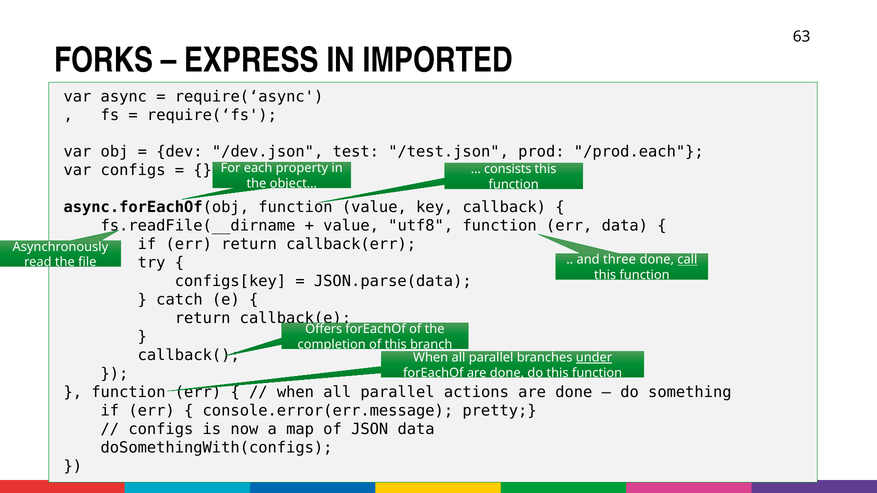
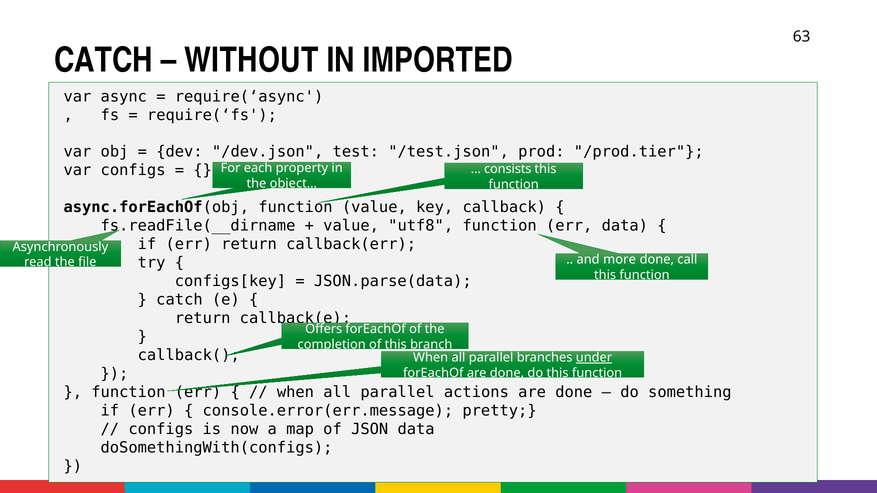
FORKS: FORKS -> CATCH (104, 60)
EXPRESS: EXPRESS -> WITHOUT (251, 60)
/prod.each: /prod.each -> /prod.tier (639, 152)
three: three -> more (620, 260)
call underline: present -> none (687, 260)
